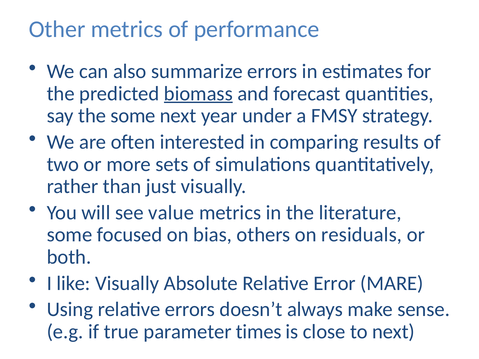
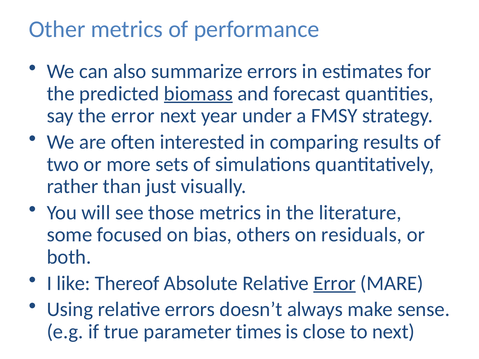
the some: some -> error (133, 116)
value: value -> those (171, 213)
like Visually: Visually -> Thereof (127, 283)
Error underline: none -> present (335, 283)
